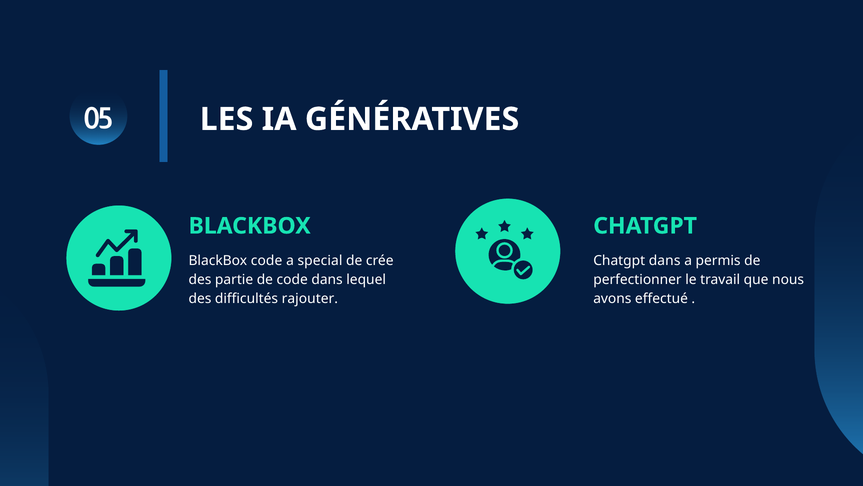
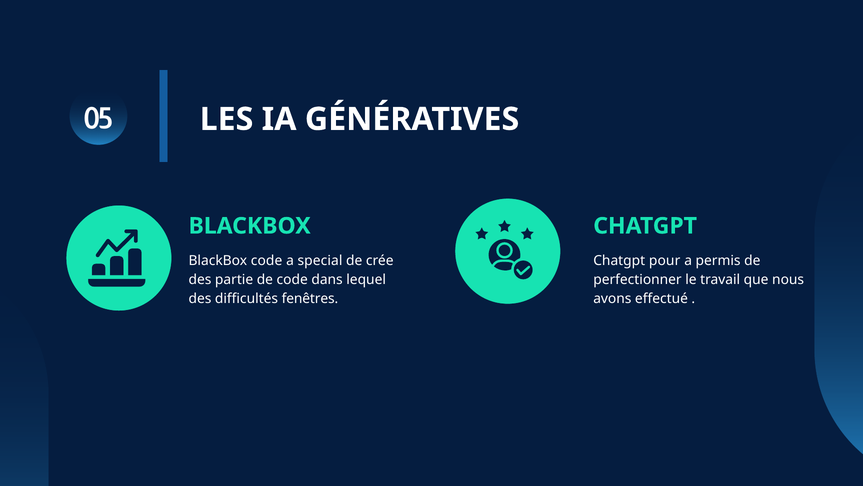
Chatgpt dans: dans -> pour (665, 260)
rajouter: rajouter -> fenêtres (310, 298)
